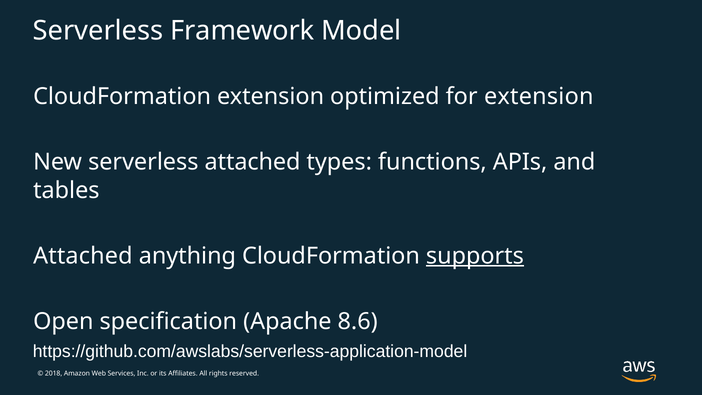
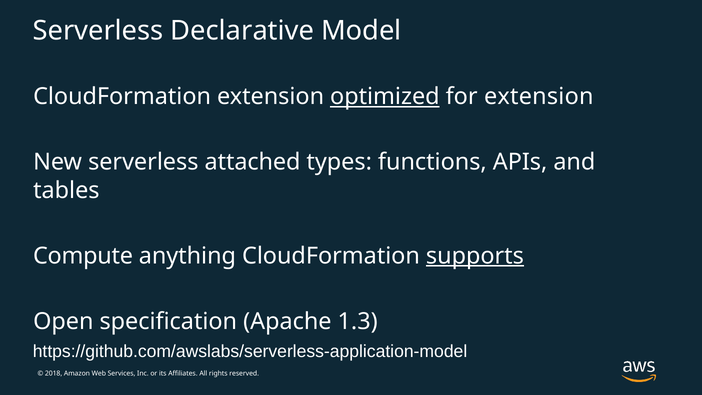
Framework: Framework -> Declarative (242, 31)
optimized underline: none -> present (385, 97)
Attached: Attached -> Compute (83, 256)
8.6: 8.6 -> 1.3 (358, 321)
